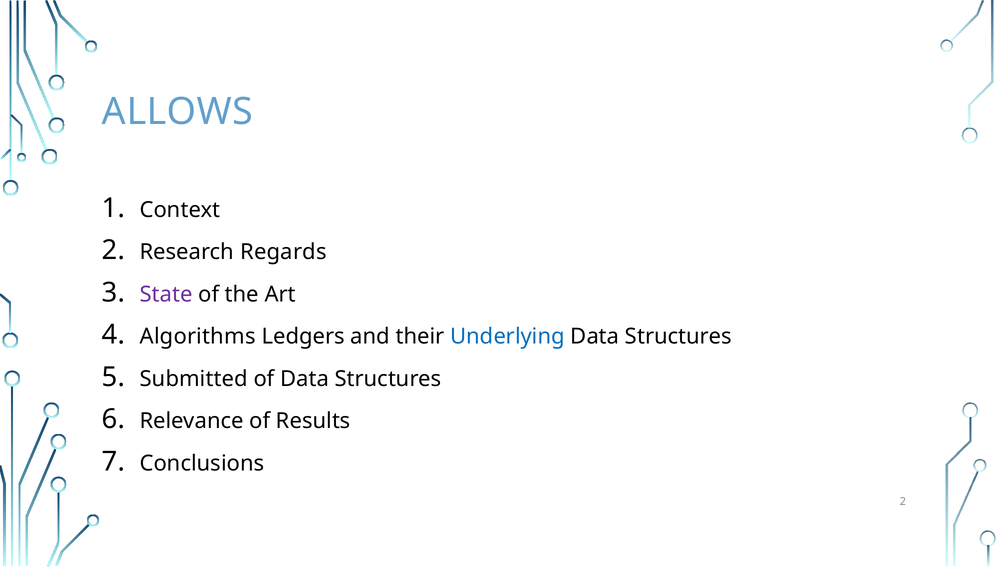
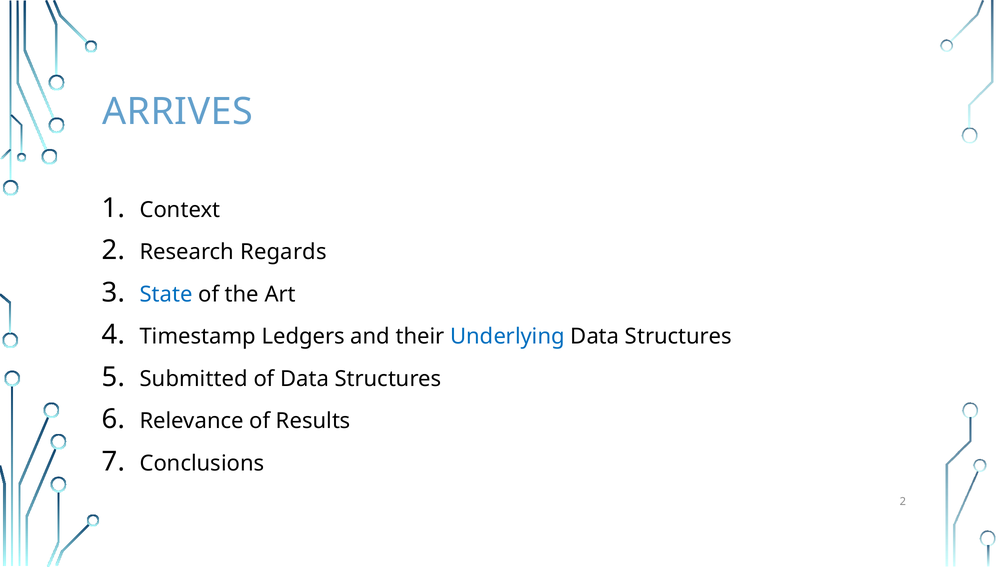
ALLOWS: ALLOWS -> ARRIVES (178, 112)
State colour: purple -> blue (166, 294)
Algorithms: Algorithms -> Timestamp (198, 337)
